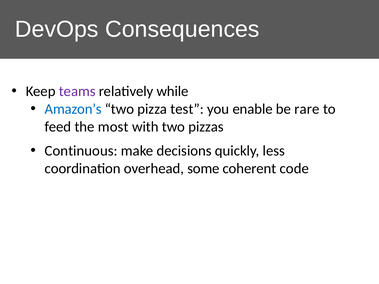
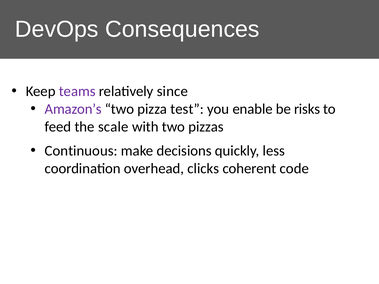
while: while -> since (172, 91)
Amazon’s colour: blue -> purple (73, 109)
rare: rare -> risks (307, 109)
most: most -> scale (113, 127)
some: some -> clicks (203, 169)
